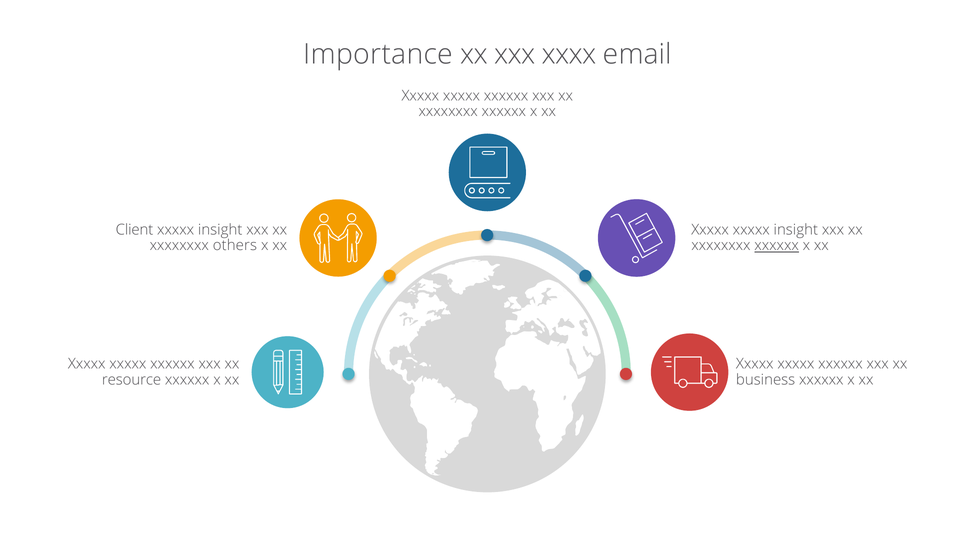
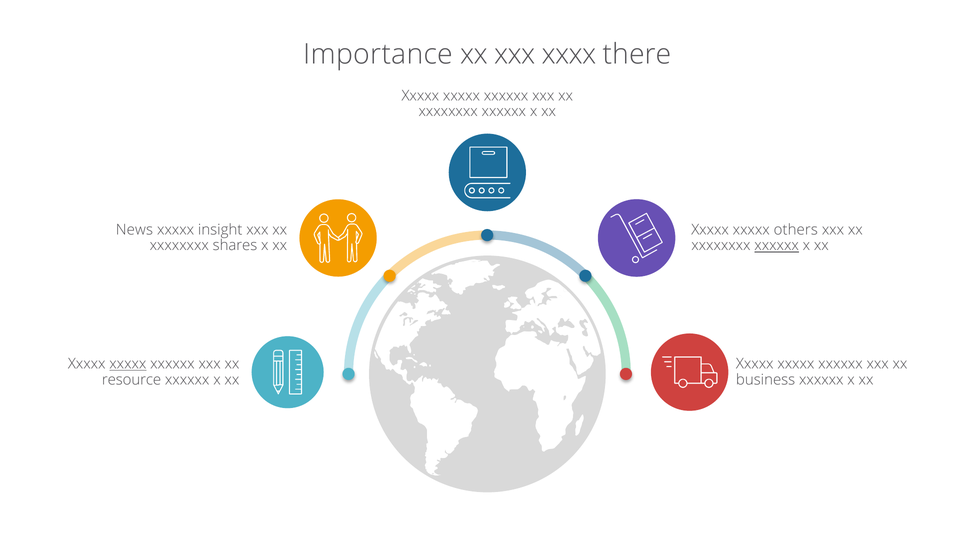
email: email -> there (637, 54)
Client: Client -> News (134, 230)
Xxxxx xxxxx insight: insight -> others (796, 230)
others: others -> shares (235, 245)
xxxxx underline: none -> present (128, 364)
